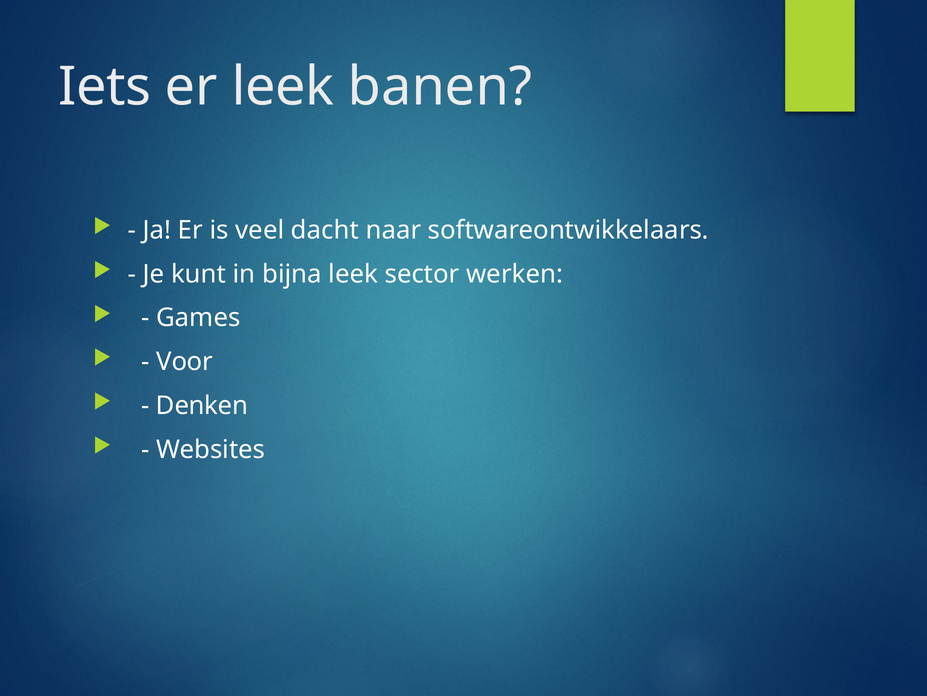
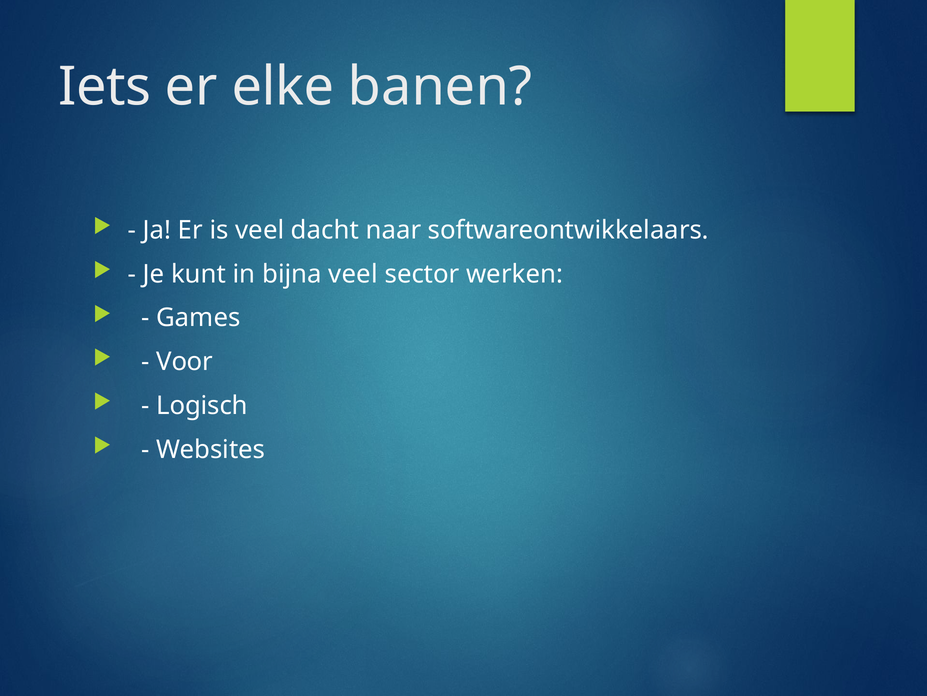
er leek: leek -> elke (283, 87)
bijna leek: leek -> veel (353, 274)
Denken: Denken -> Logisch (202, 405)
